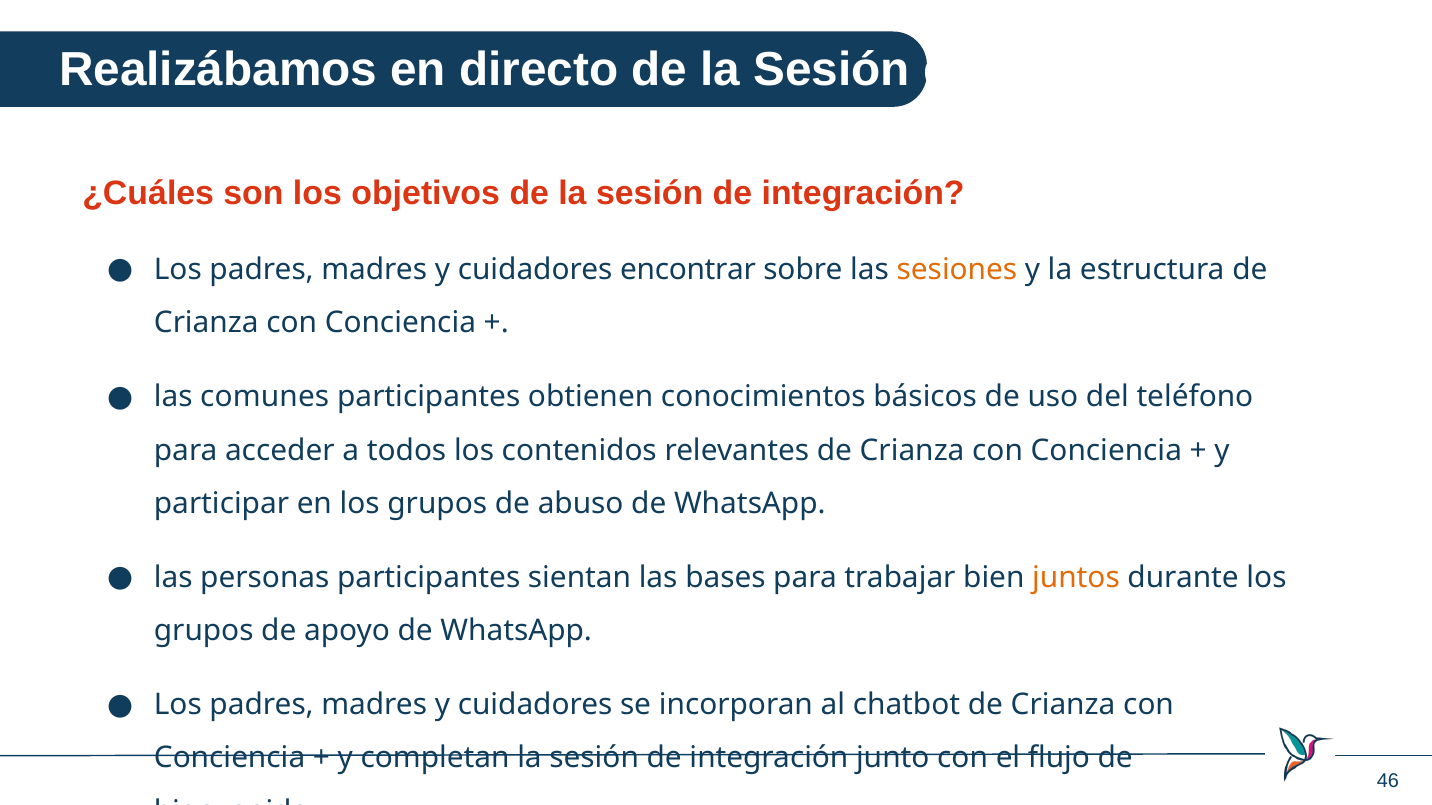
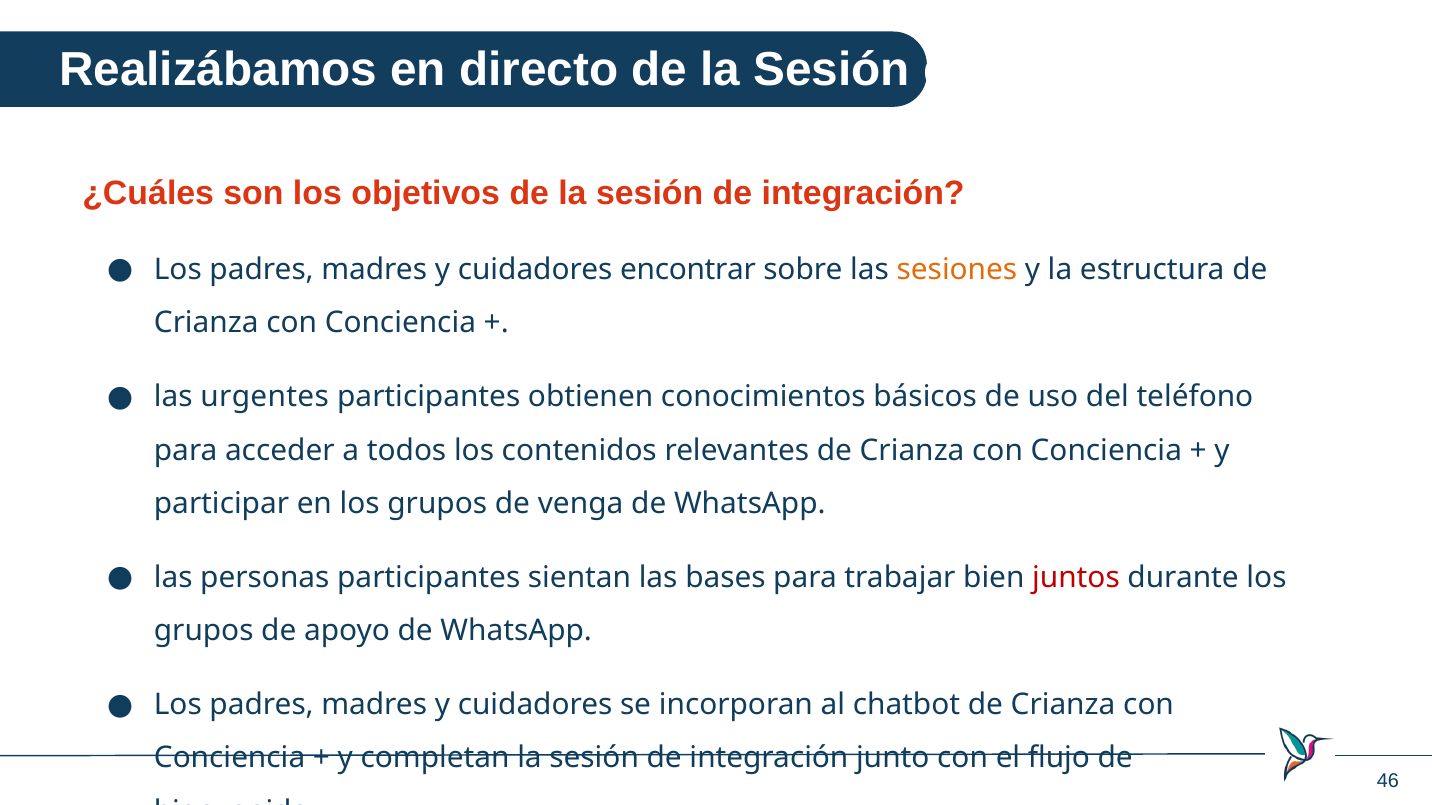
comunes: comunes -> urgentes (265, 397)
abuso: abuso -> venga (581, 504)
juntos colour: orange -> red (1076, 578)
